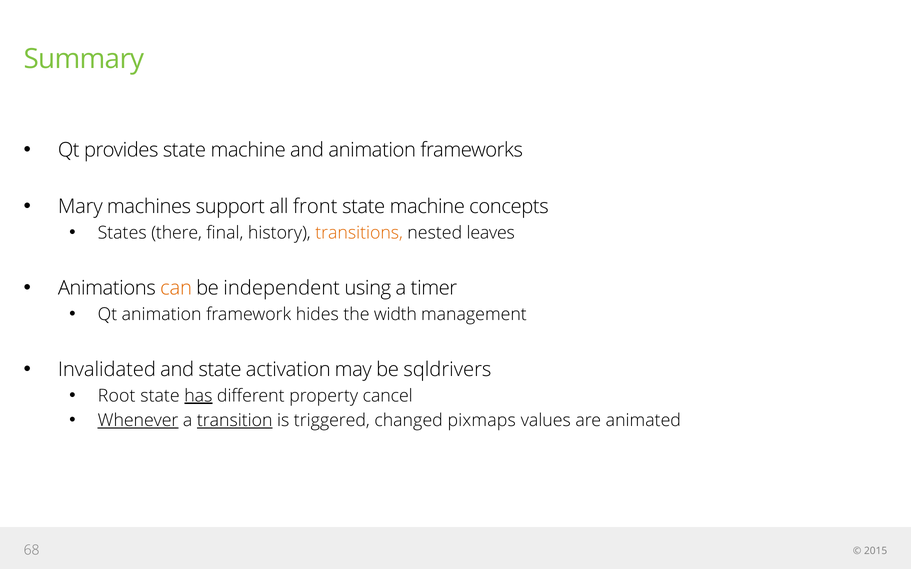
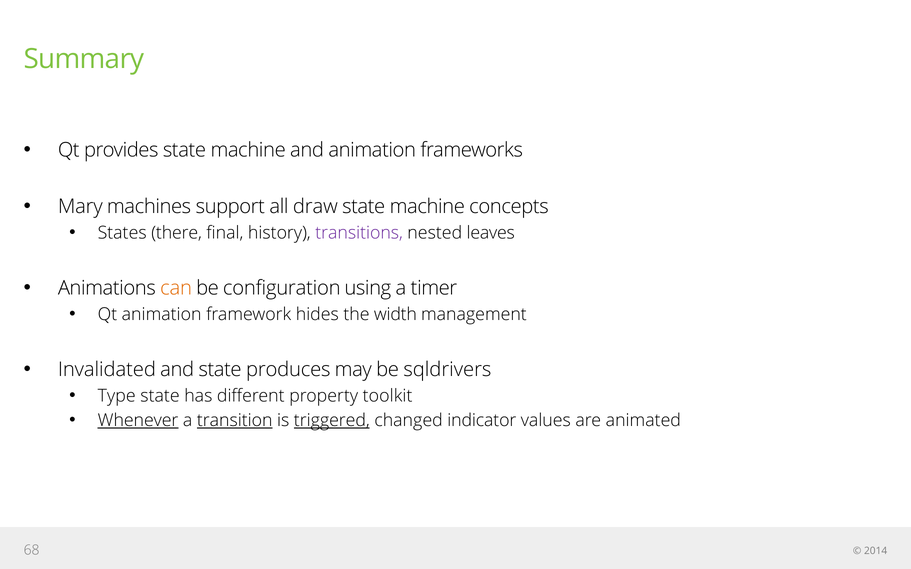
front: front -> draw (315, 207)
transitions colour: orange -> purple (359, 233)
independent: independent -> configuration (282, 288)
activation: activation -> produces (288, 370)
Root: Root -> Type (117, 396)
has underline: present -> none (198, 396)
cancel: cancel -> toolkit (388, 396)
triggered underline: none -> present (332, 421)
pixmaps: pixmaps -> indicator (482, 421)
2015: 2015 -> 2014 (876, 551)
